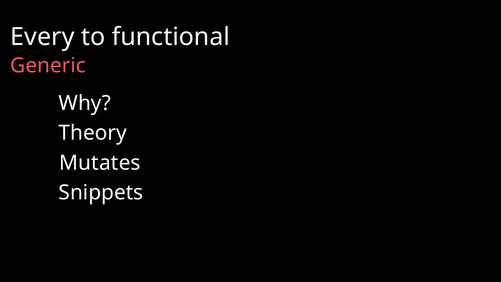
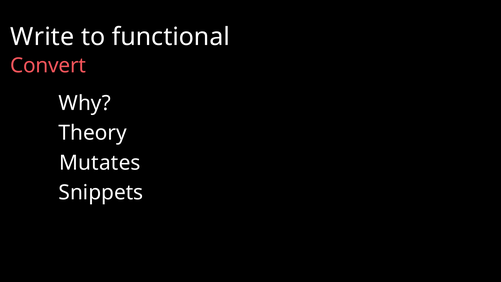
Every: Every -> Write (42, 37)
Generic: Generic -> Convert (48, 65)
